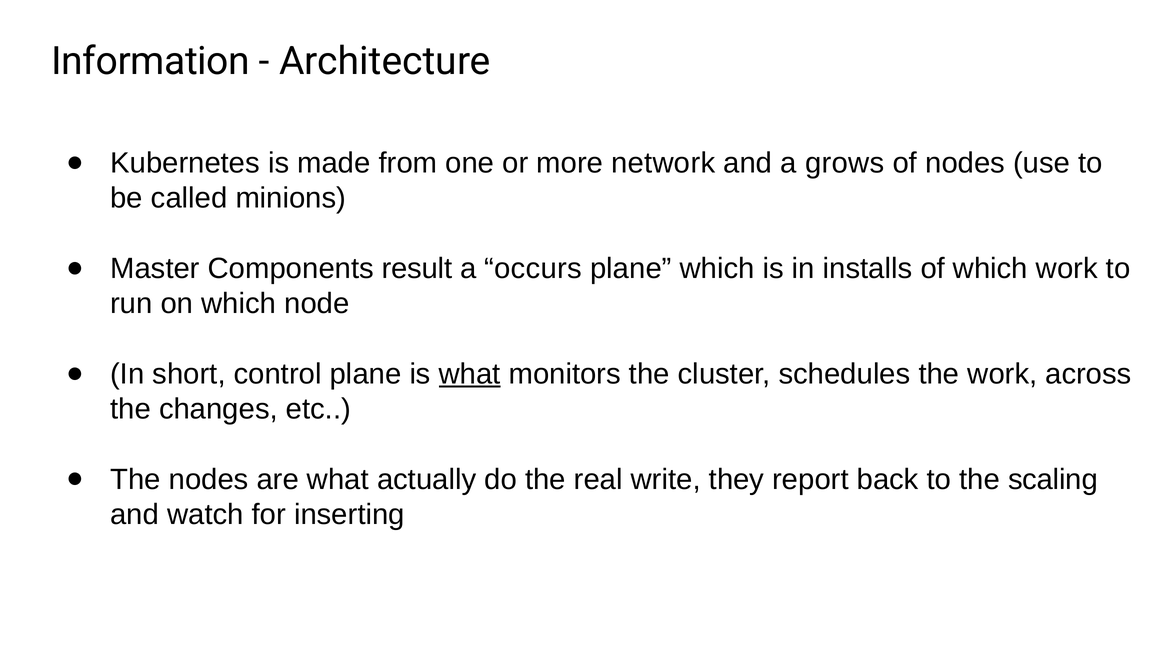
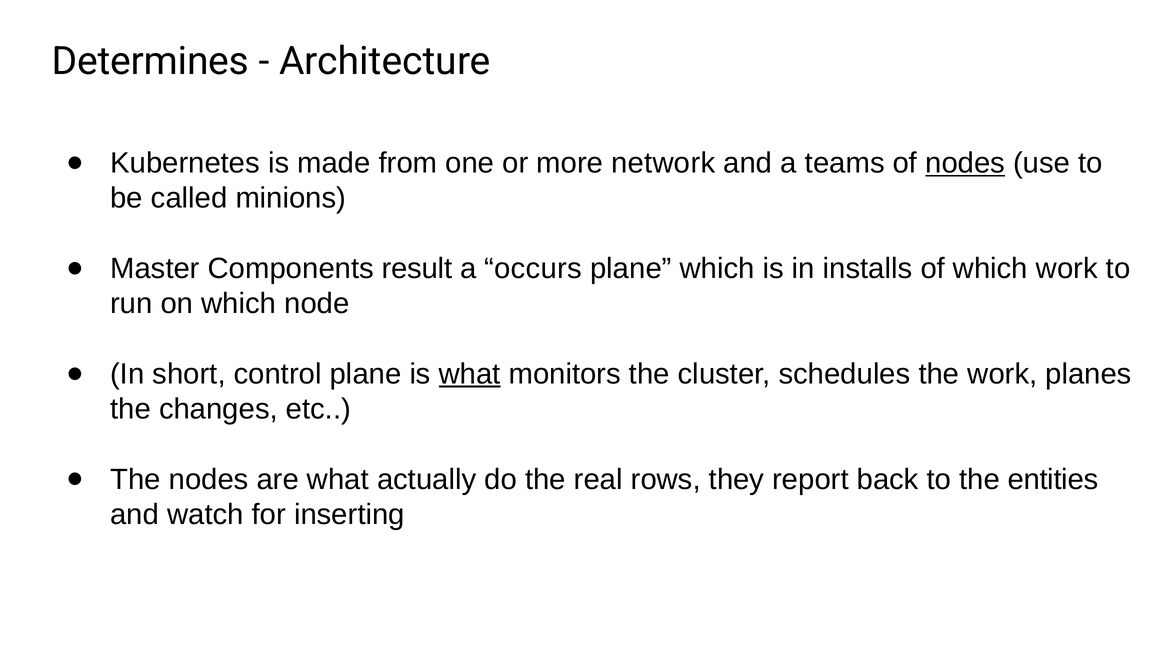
Information: Information -> Determines (150, 61)
grows: grows -> teams (845, 163)
nodes underline: none -> present (965, 163)
across: across -> planes (1088, 374)
write: write -> rows (666, 480)
scaling: scaling -> entities (1053, 480)
